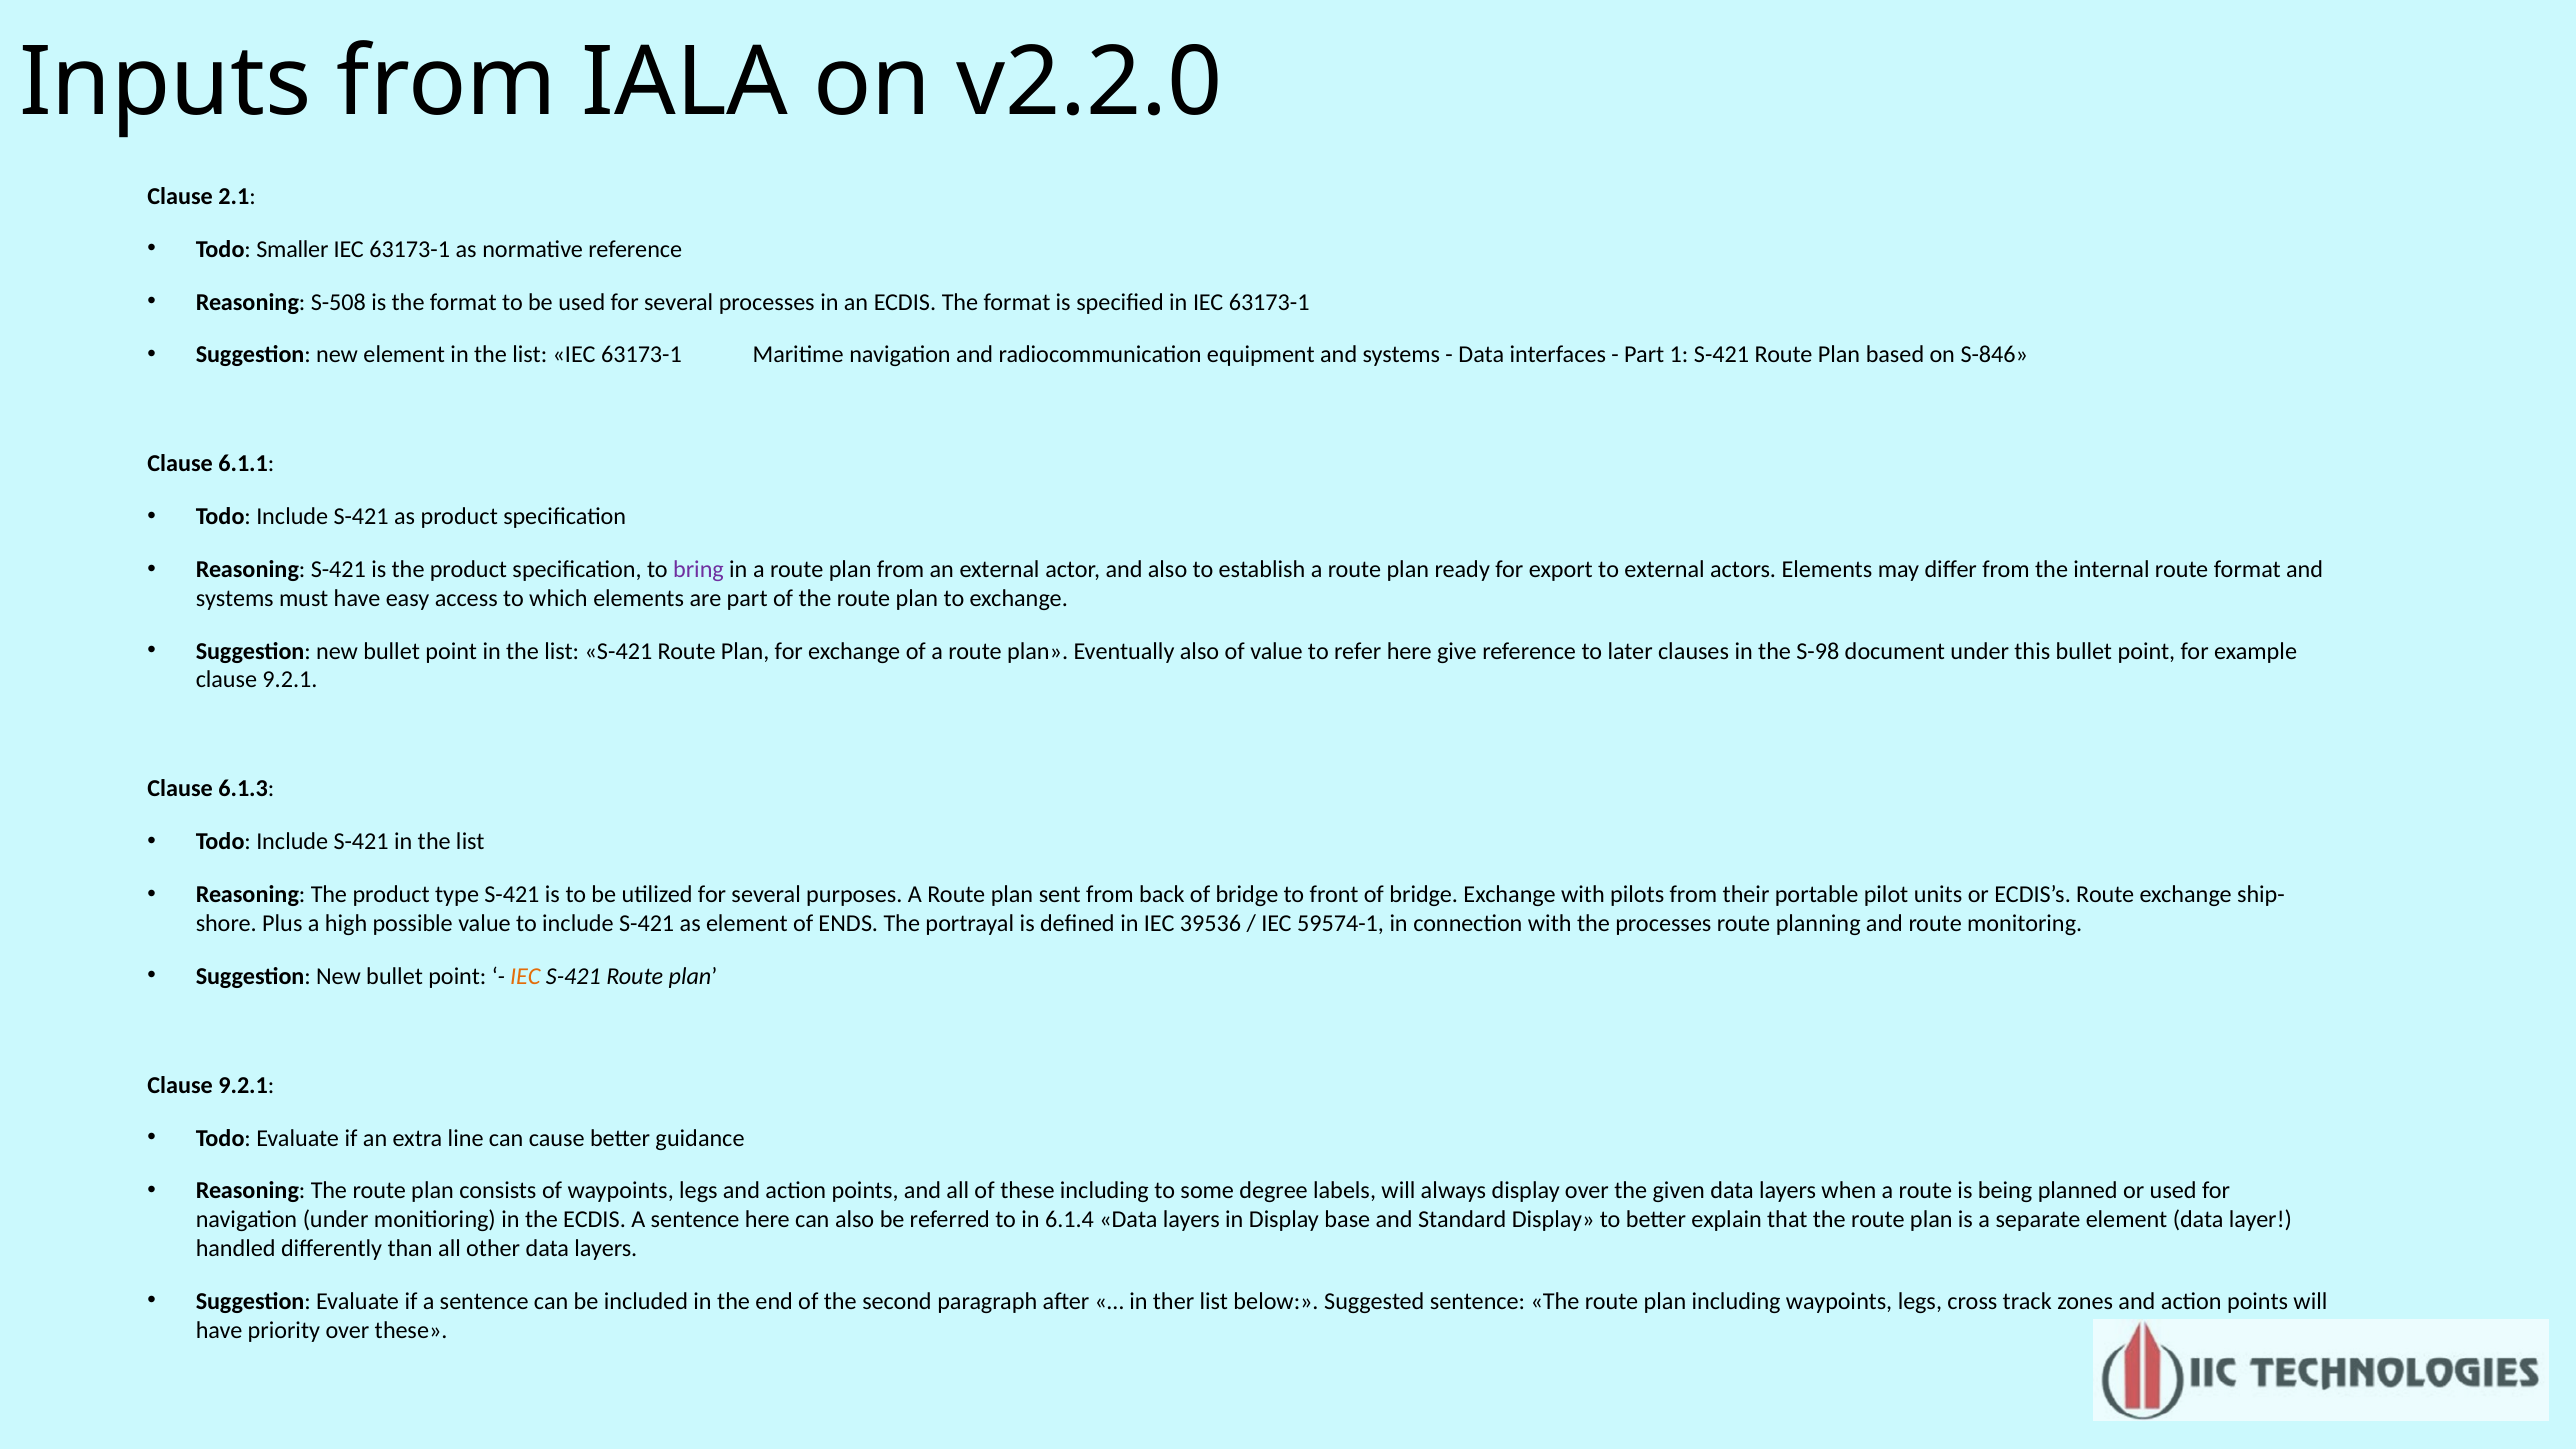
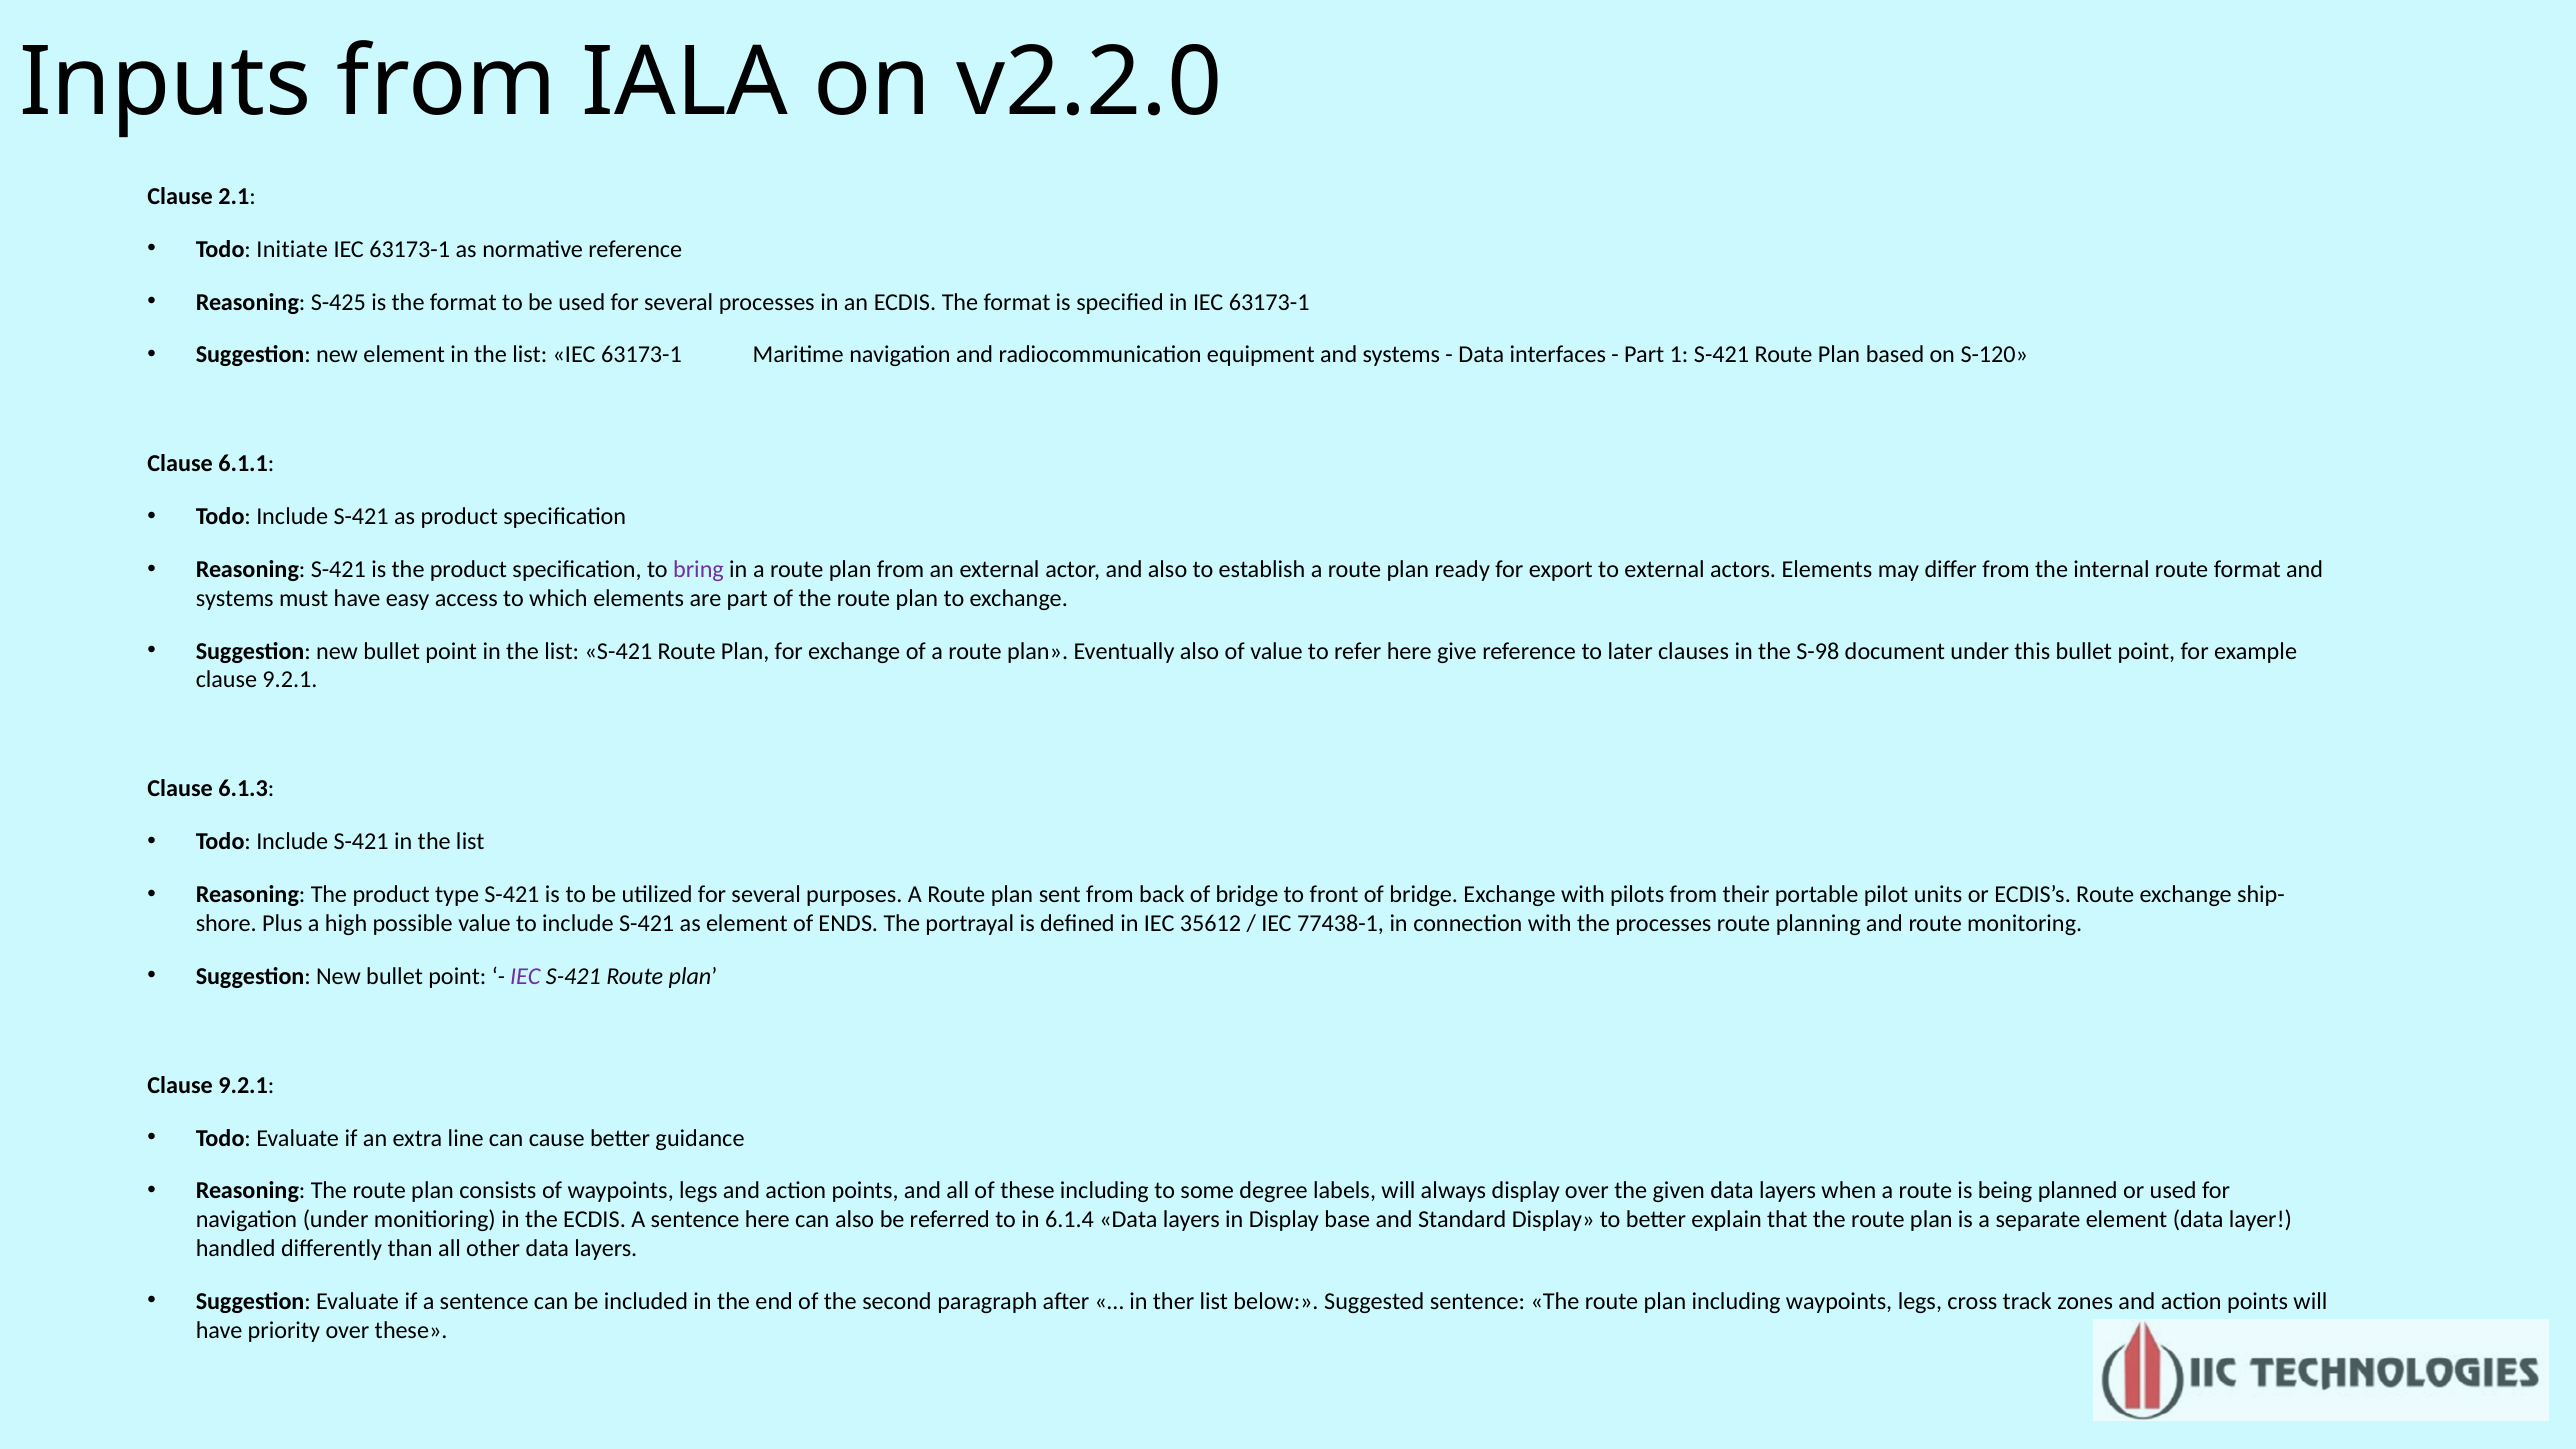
Smaller: Smaller -> Initiate (292, 249)
S-508: S-508 -> S-425 (338, 302)
S-846: S-846 -> S-120 (1994, 355)
39536: 39536 -> 35612 (1211, 923)
59574-1: 59574-1 -> 77438-1 (1341, 923)
IEC colour: orange -> purple (525, 976)
